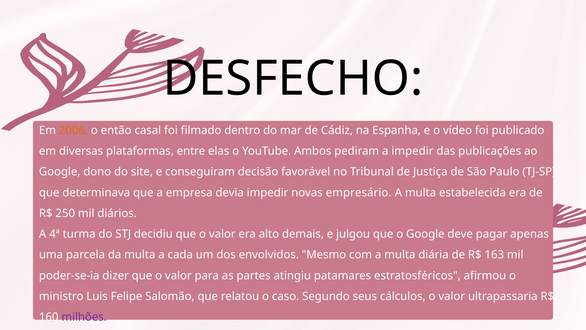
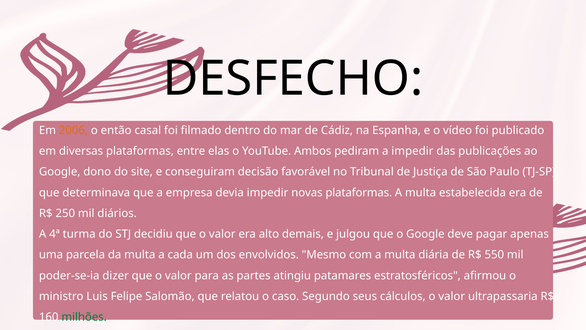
novas empresário: empresário -> plataformas (359, 192)
163: 163 -> 550 (494, 255)
milhões colour: purple -> green (84, 317)
